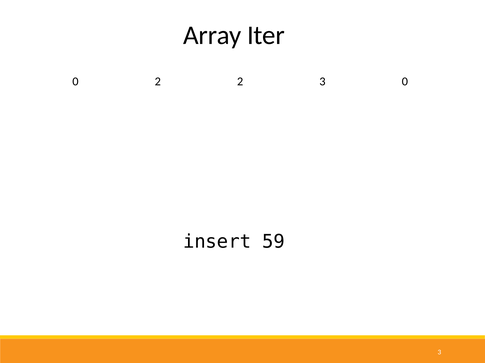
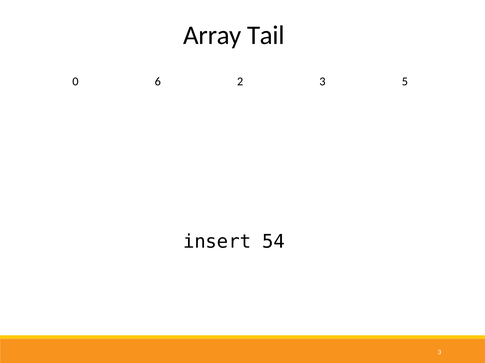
Iter: Iter -> Tail (266, 35)
0 2: 2 -> 6 (158, 82)
2 3 0: 0 -> 5 (405, 82)
59: 59 -> 54 (274, 242)
